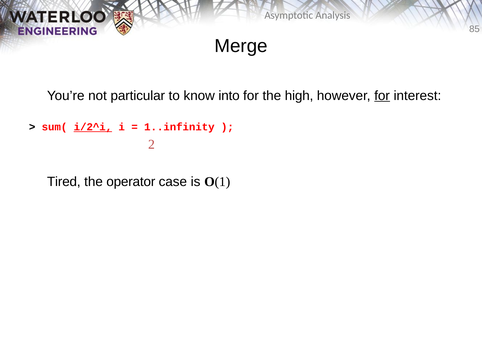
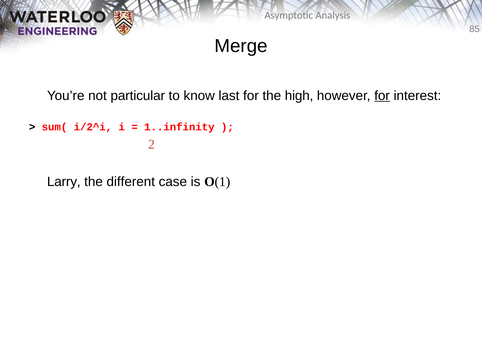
into: into -> last (229, 96)
i/2^i underline: present -> none (93, 127)
Tired: Tired -> Larry (64, 182)
operator: operator -> different (131, 182)
